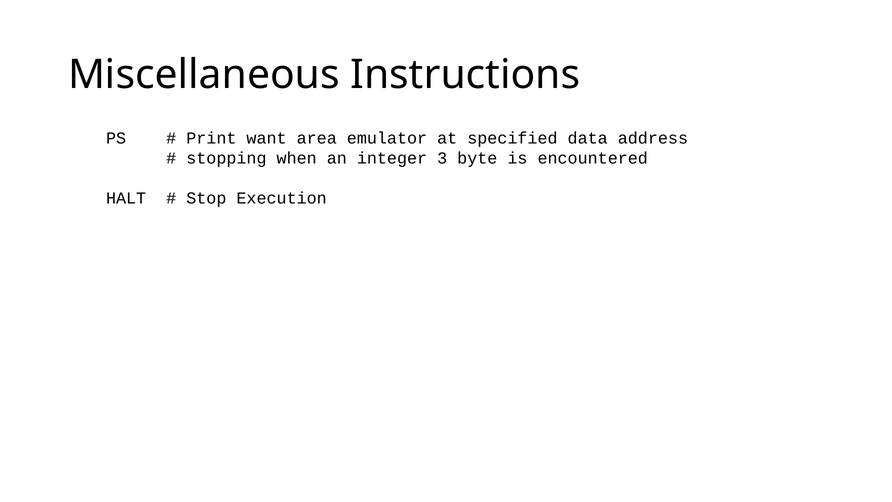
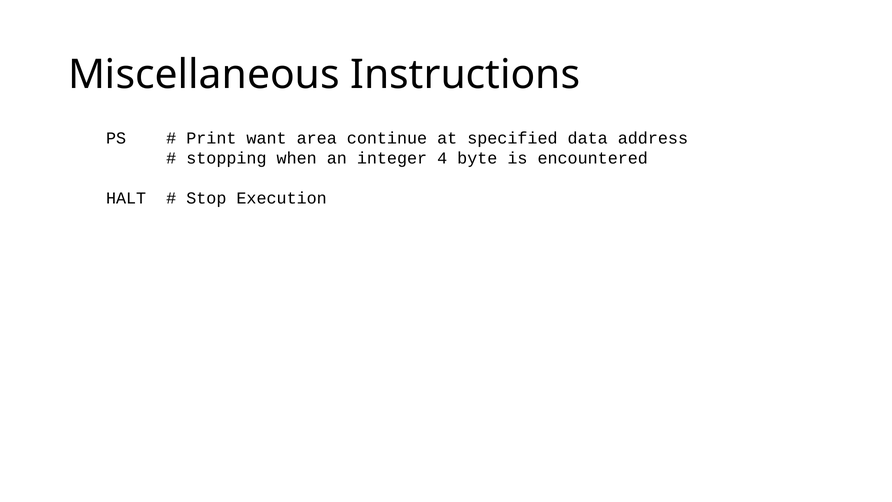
emulator: emulator -> continue (387, 138)
3: 3 -> 4 (442, 158)
